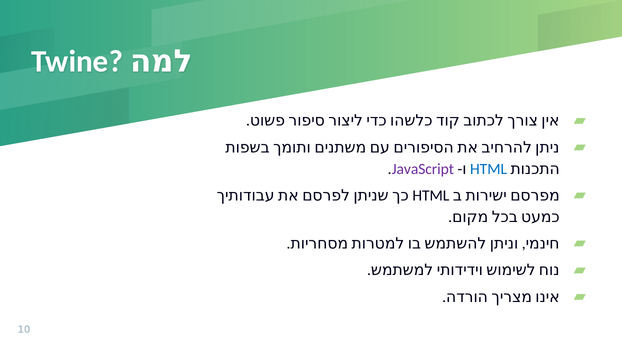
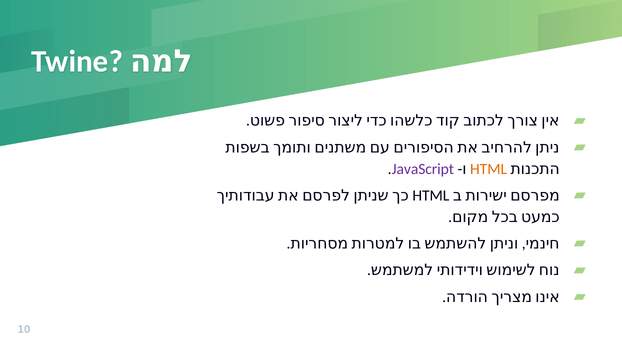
HTML colour: blue -> orange (489, 169)
